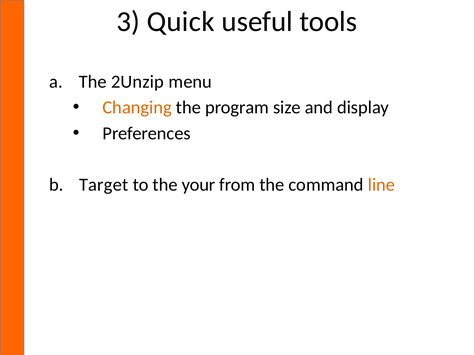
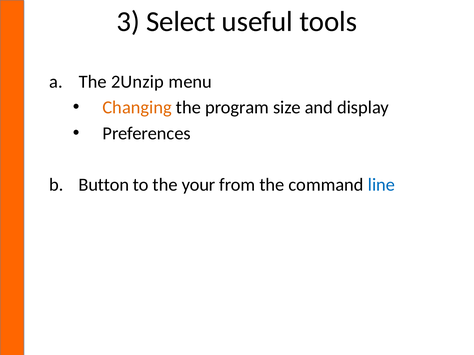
Quick: Quick -> Select (181, 22)
Target: Target -> Button (104, 185)
line colour: orange -> blue (381, 185)
